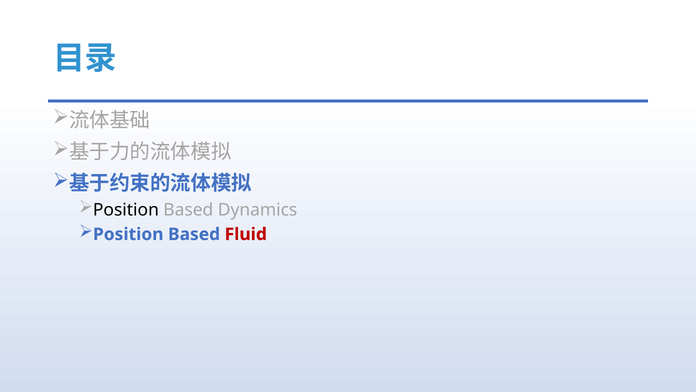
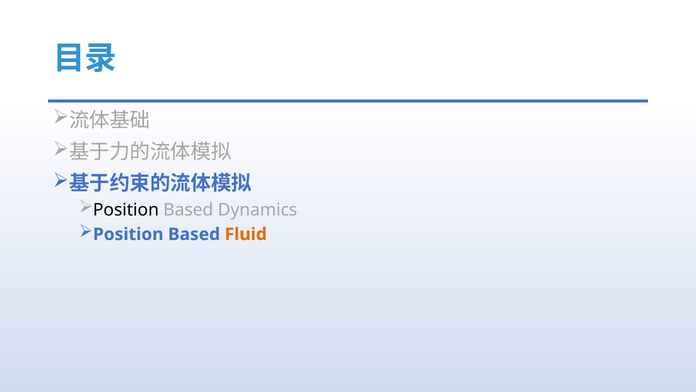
Fluid colour: red -> orange (246, 234)
